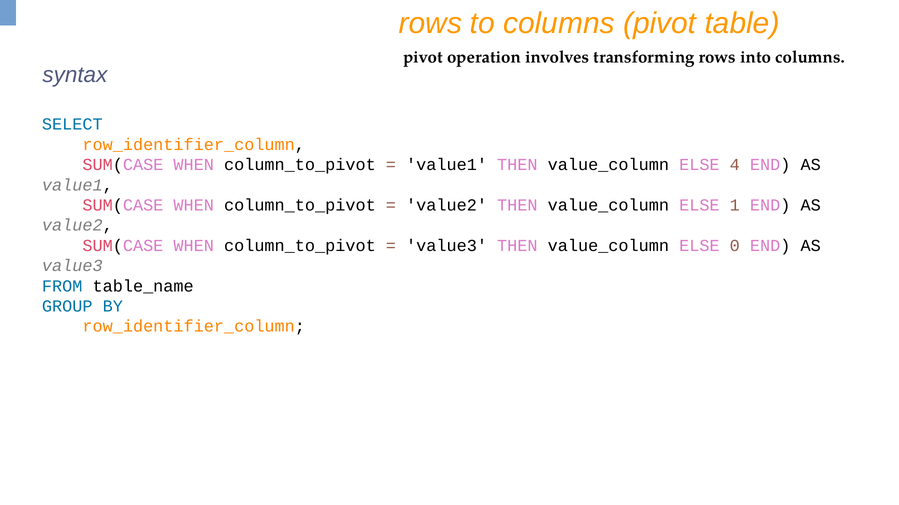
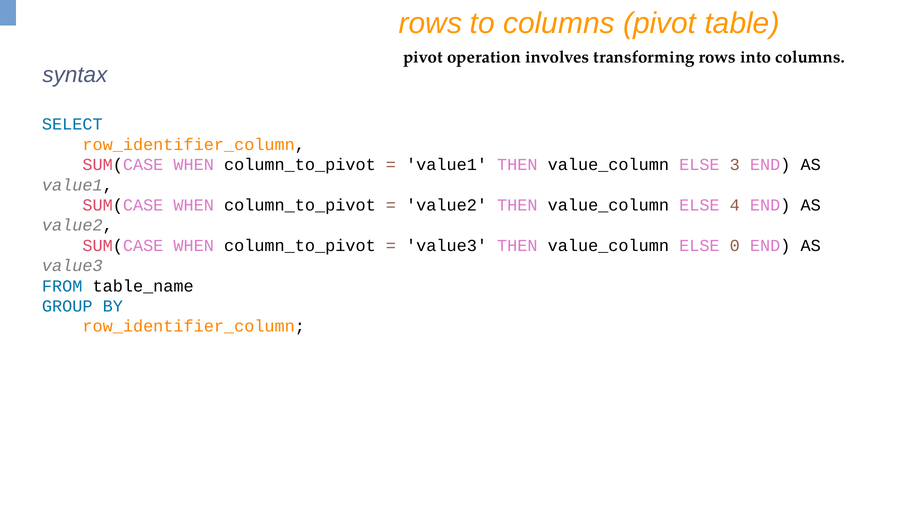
4: 4 -> 3 (735, 165)
1: 1 -> 4 (735, 205)
